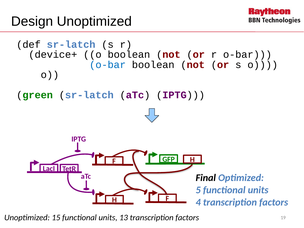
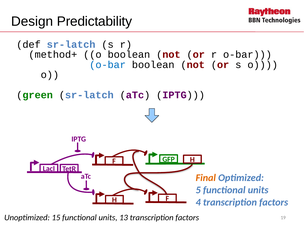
Design Unoptimized: Unoptimized -> Predictability (94, 21)
device+: device+ -> method+ (53, 55)
Final colour: black -> orange (206, 178)
